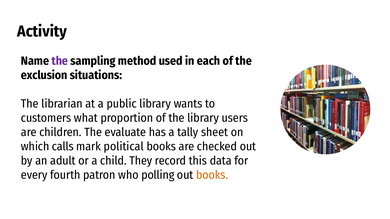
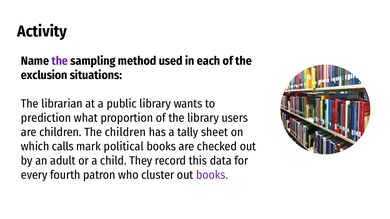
customers: customers -> prediction (46, 118)
The evaluate: evaluate -> children (125, 132)
polling: polling -> cluster (158, 175)
books colour: orange -> purple (212, 175)
